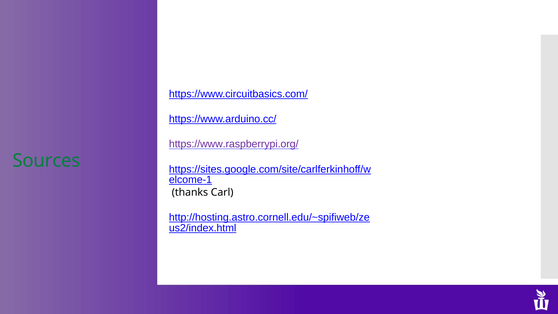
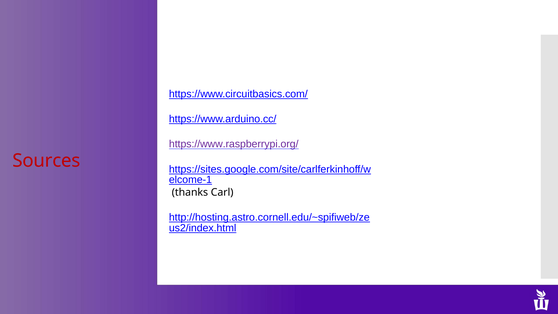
Sources colour: green -> red (46, 161)
